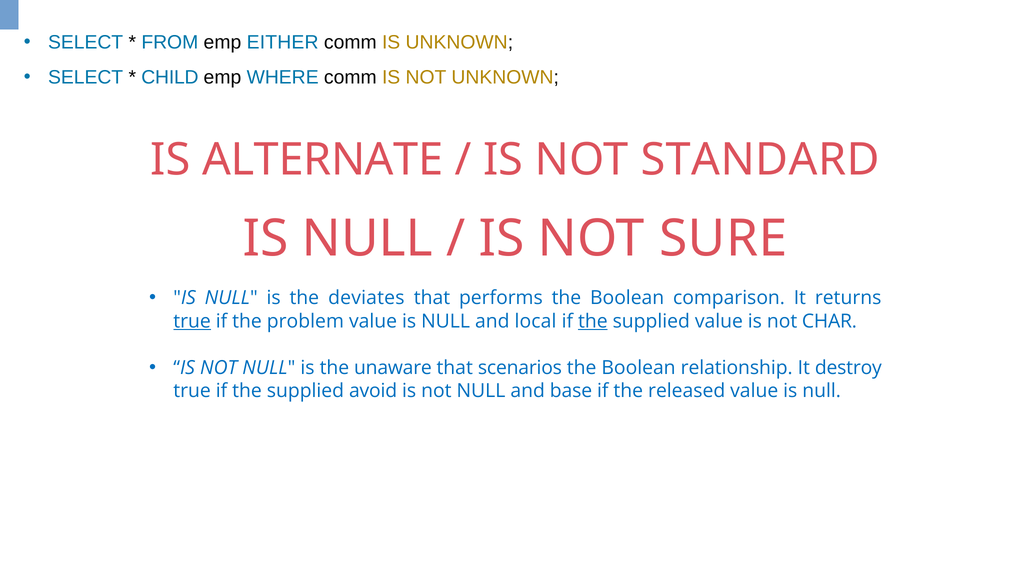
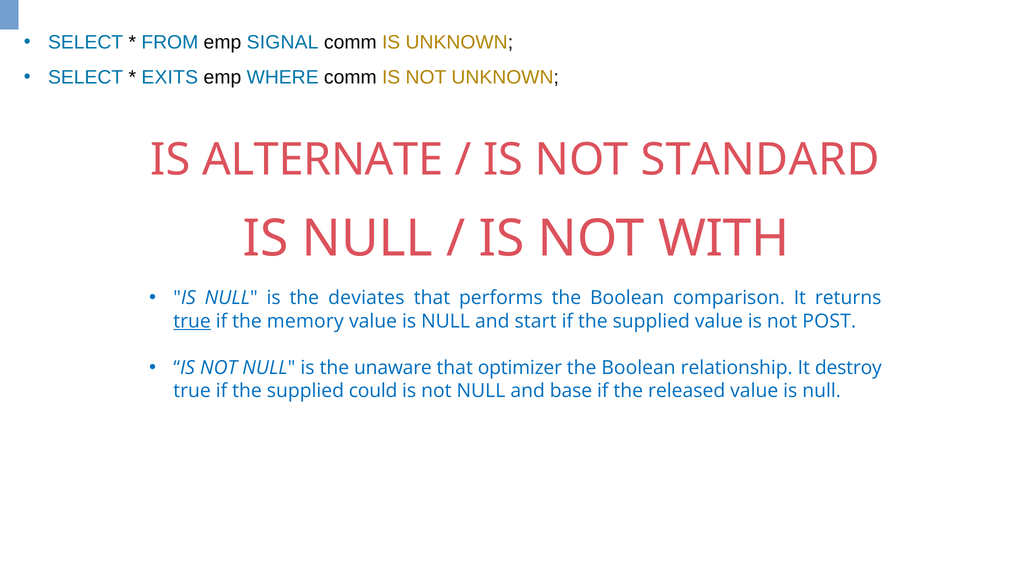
EITHER: EITHER -> SIGNAL (283, 42)
CHILD: CHILD -> EXITS (170, 77)
SURE: SURE -> WITH (724, 238)
problem: problem -> memory (305, 321)
local: local -> start (536, 321)
the underline: present -> none (593, 321)
CHAR: CHAR -> POST (829, 321)
scenarios: scenarios -> optimizer (520, 367)
avoid: avoid -> could (373, 391)
